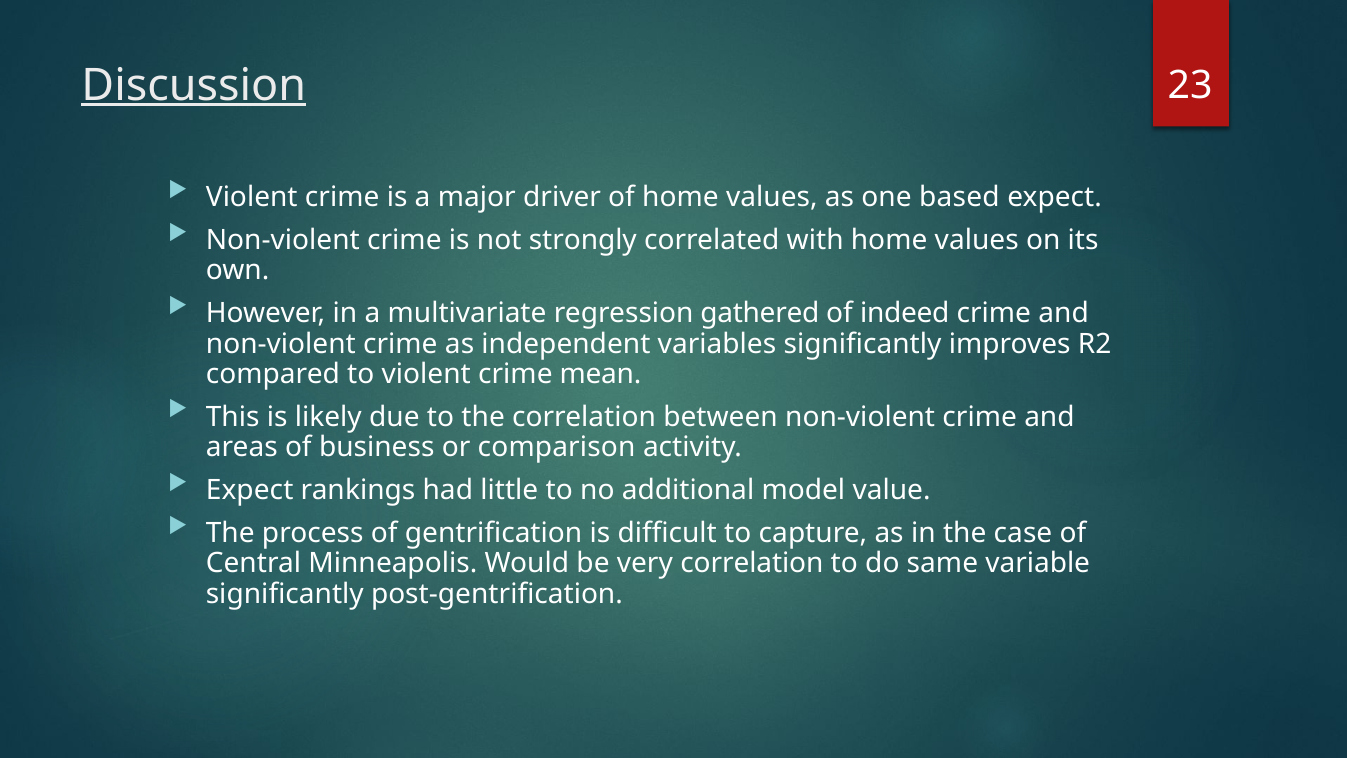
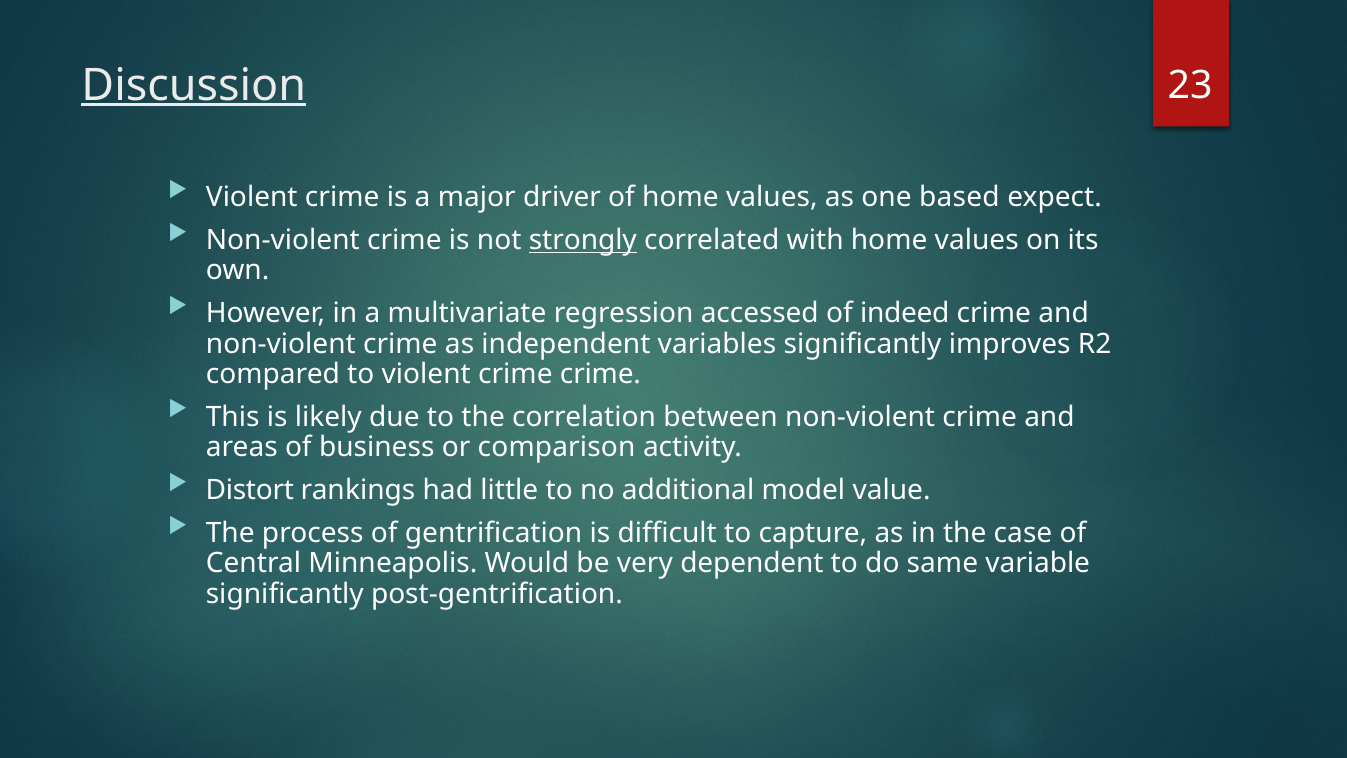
strongly underline: none -> present (583, 240)
gathered: gathered -> accessed (760, 313)
crime mean: mean -> crime (600, 374)
Expect: Expect -> Distort (250, 490)
very correlation: correlation -> dependent (752, 563)
